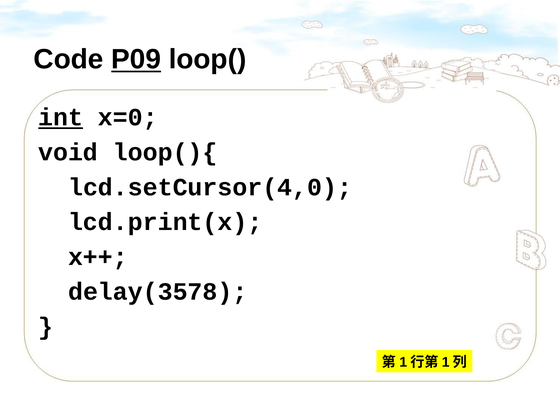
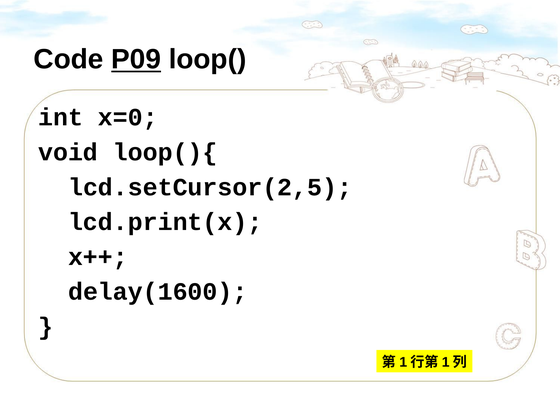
int underline: present -> none (61, 117)
lcd.setCursor(4,0: lcd.setCursor(4,0 -> lcd.setCursor(2,5 (210, 187)
delay(3578: delay(3578 -> delay(1600 (158, 292)
